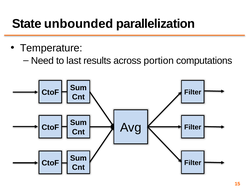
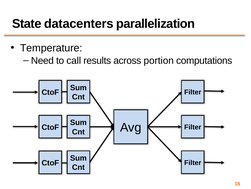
unbounded: unbounded -> datacenters (79, 24)
last: last -> call (74, 60)
